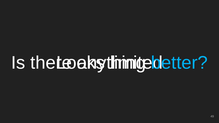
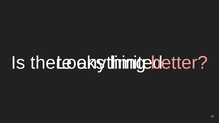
better colour: light blue -> pink (179, 63)
